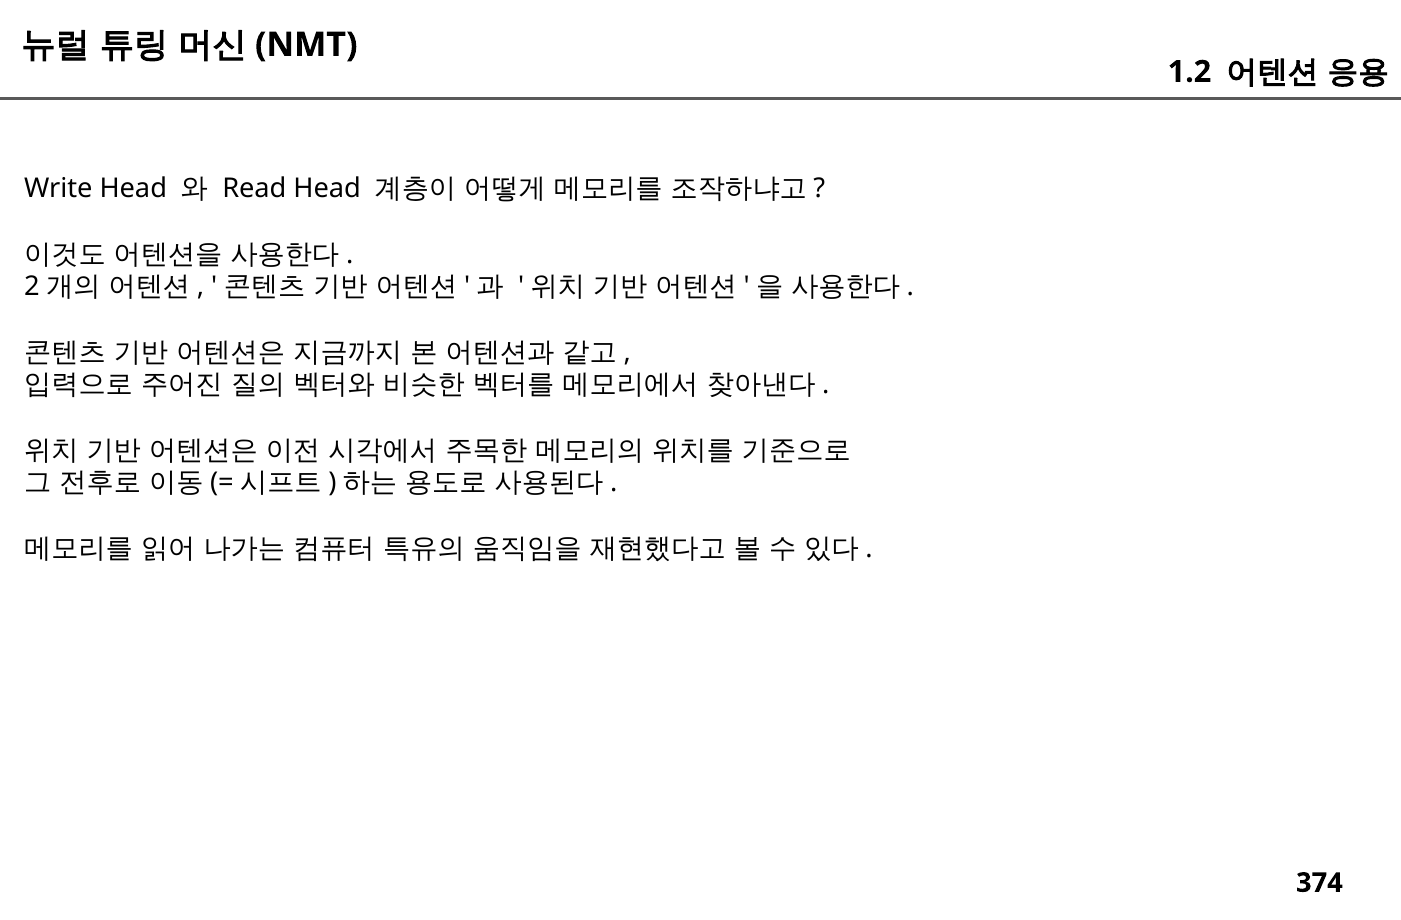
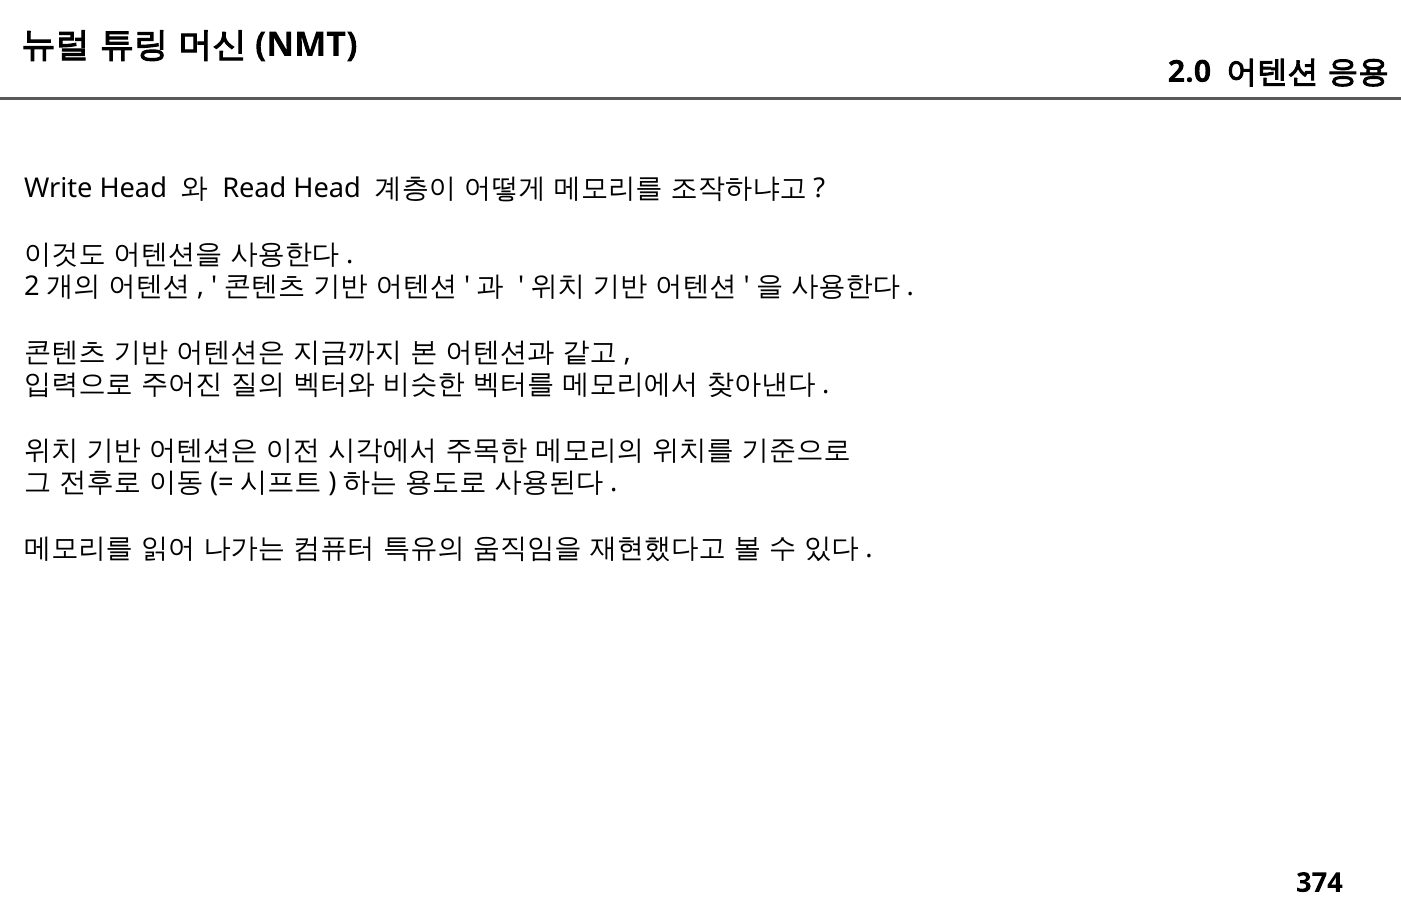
1.2: 1.2 -> 2.0 (1189, 72)
